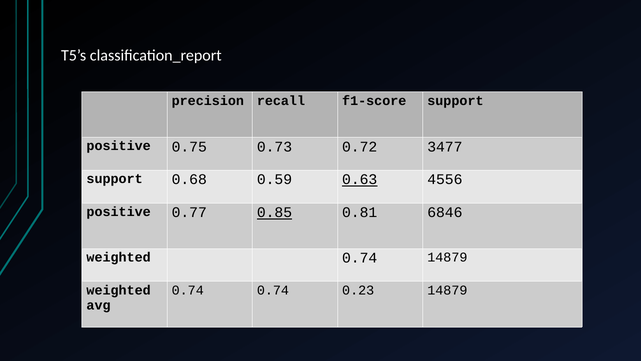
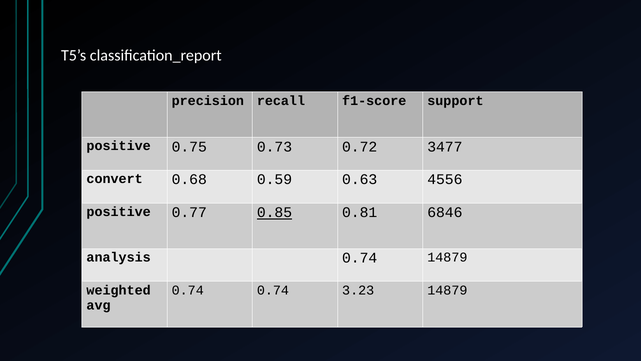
support: support -> convert (115, 179)
0.63 underline: present -> none (360, 179)
weighted: weighted -> analysis (119, 257)
0.23: 0.23 -> 3.23 (358, 290)
